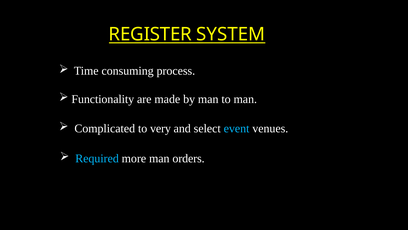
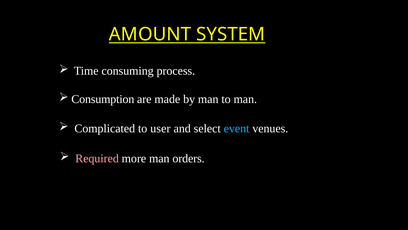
REGISTER: REGISTER -> AMOUNT (150, 34)
Functionality: Functionality -> Consumption (103, 99)
very: very -> user (160, 128)
Required colour: light blue -> pink (97, 158)
